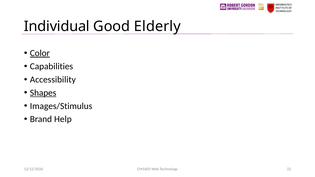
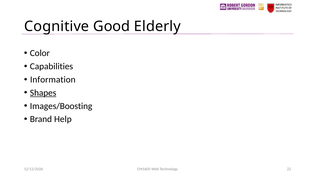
Individual: Individual -> Cognitive (57, 26)
Color underline: present -> none (40, 53)
Accessibility: Accessibility -> Information (53, 80)
Images/Stimulus: Images/Stimulus -> Images/Boosting (61, 106)
